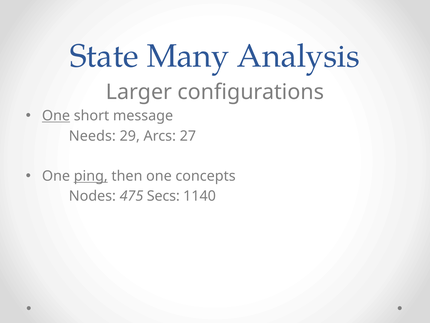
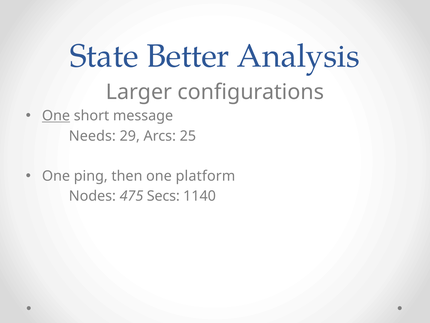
Many: Many -> Better (188, 56)
27: 27 -> 25 (188, 136)
ping underline: present -> none (91, 176)
concepts: concepts -> platform (205, 176)
